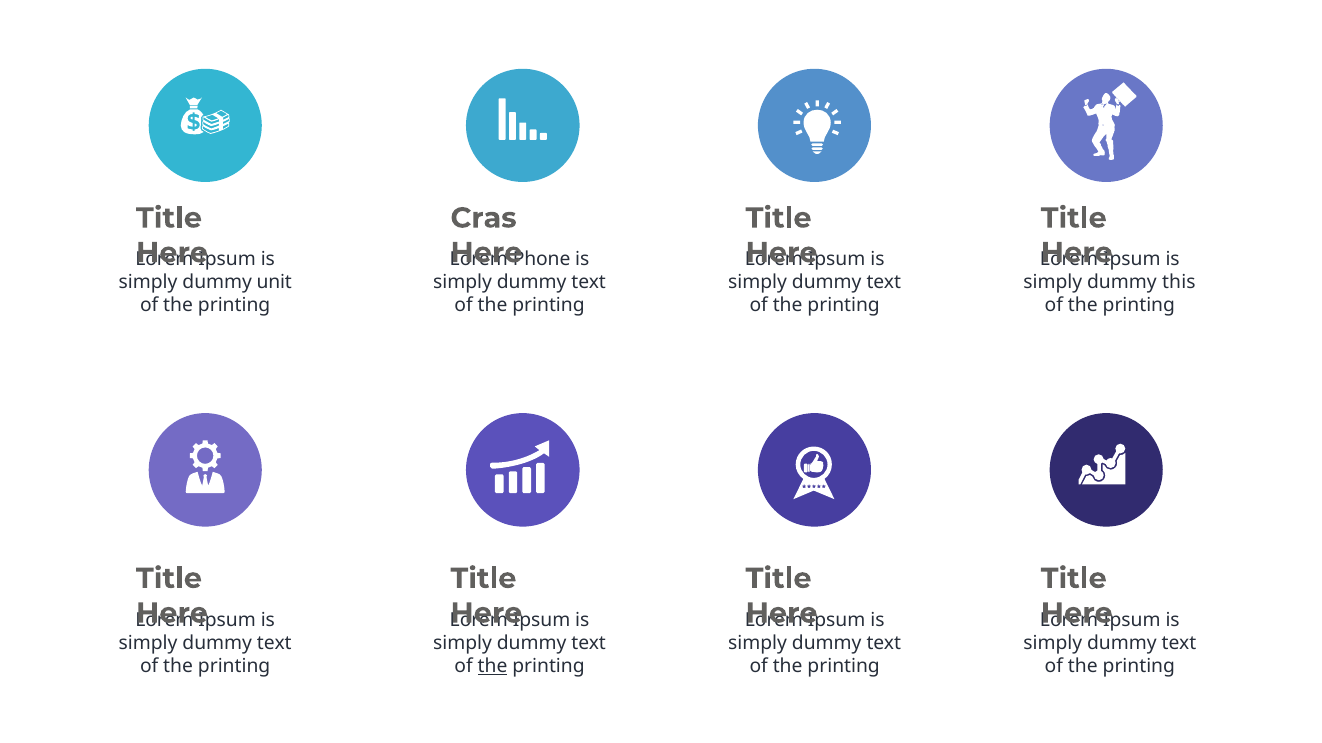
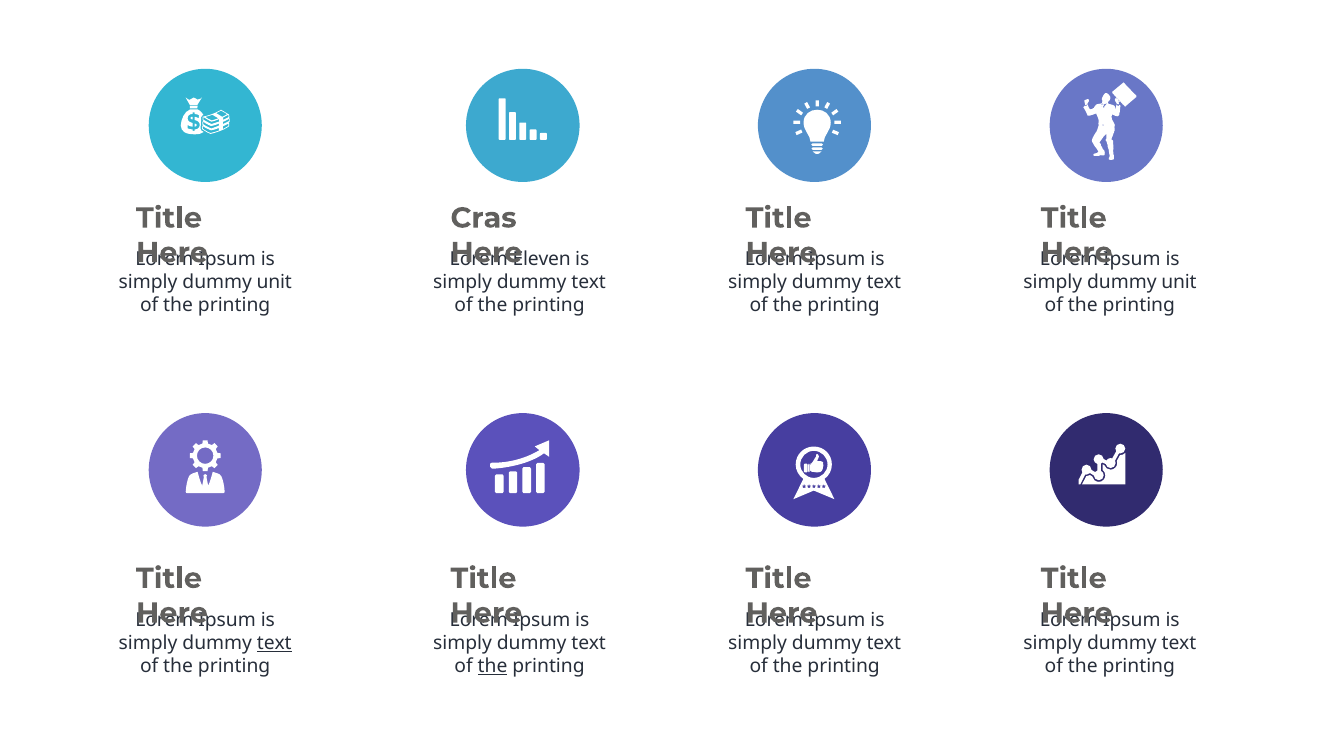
Phone: Phone -> Eleven (542, 260)
this: this -> unit (1179, 283)
text underline: none -> present (274, 643)
